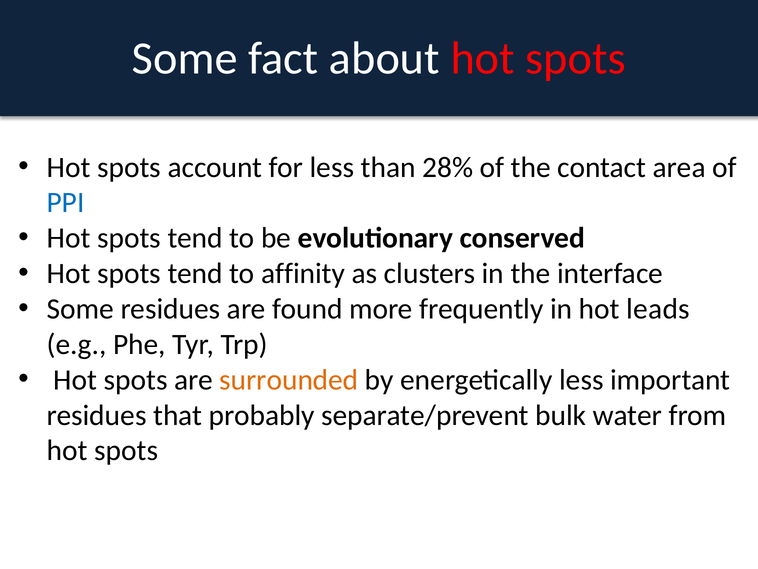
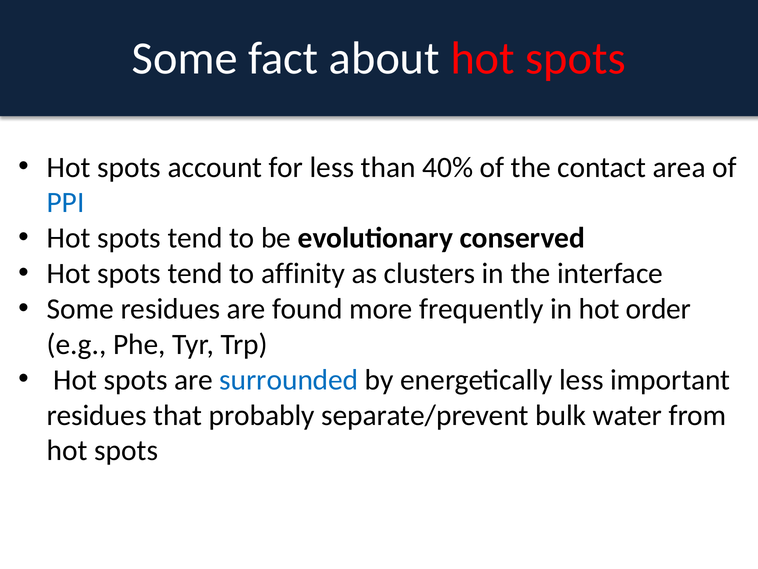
28%: 28% -> 40% (448, 167)
leads: leads -> order (658, 309)
surrounded colour: orange -> blue (289, 380)
